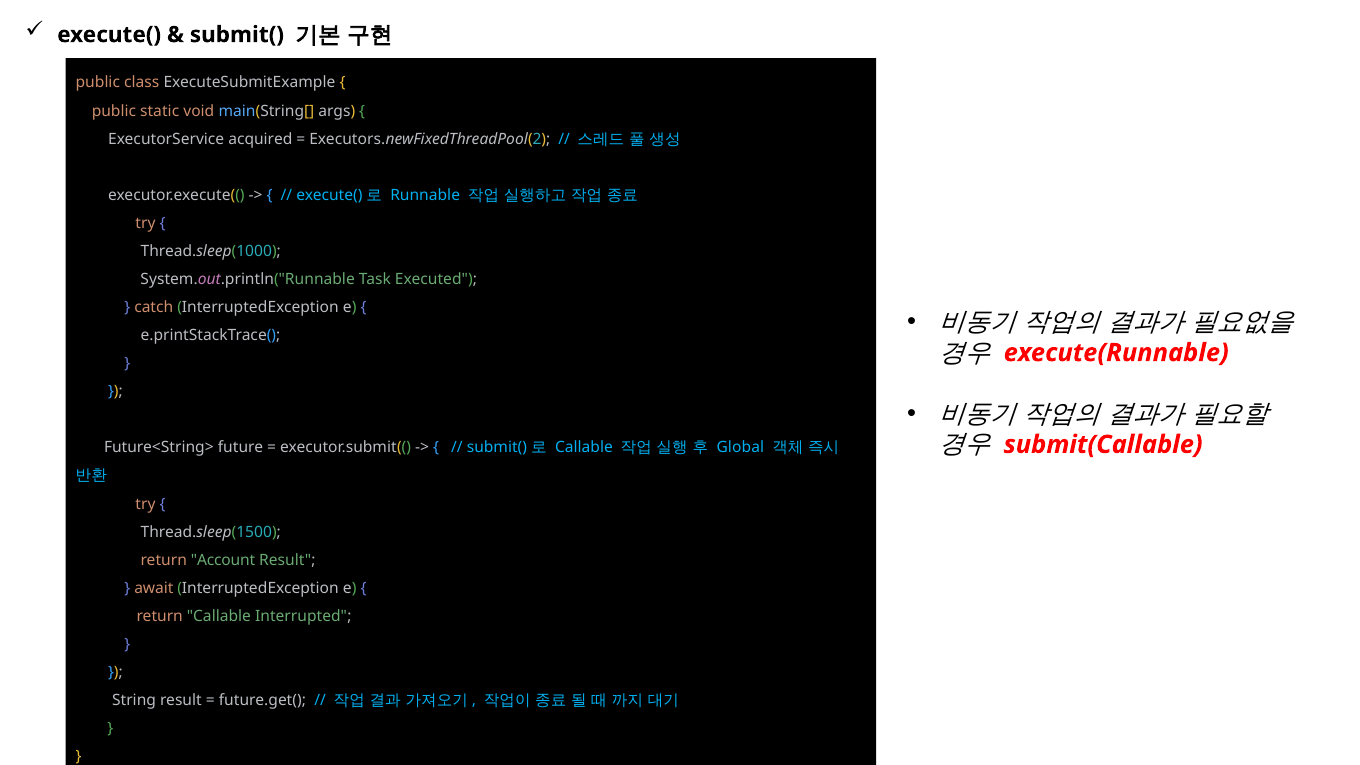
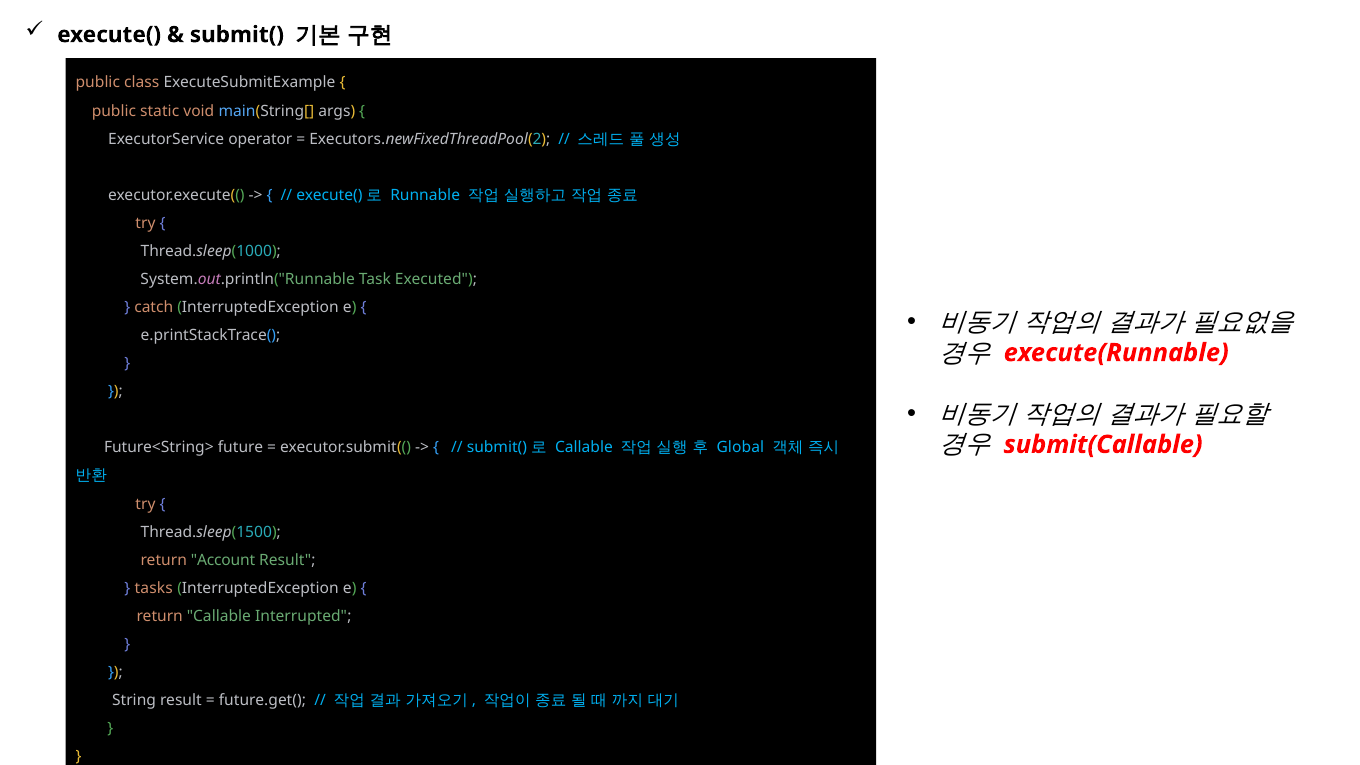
acquired: acquired -> operator (260, 139)
await: await -> tasks (154, 588)
